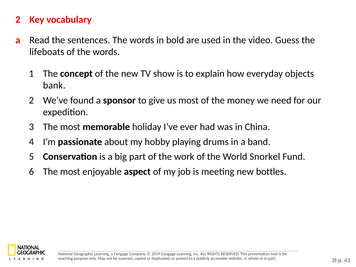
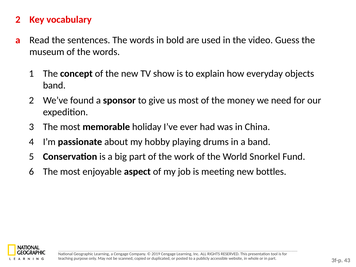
lifeboats: lifeboats -> museum (47, 52)
bank: bank -> band (54, 85)
